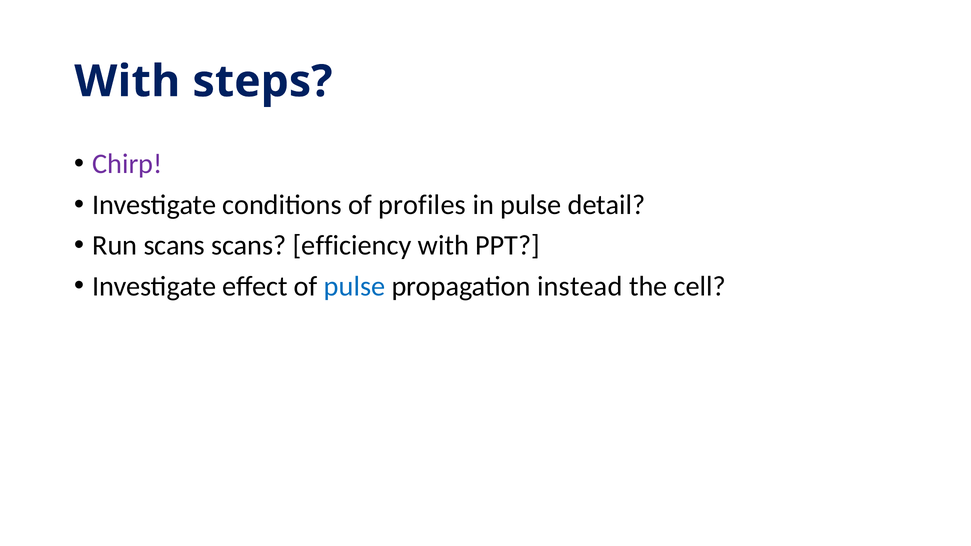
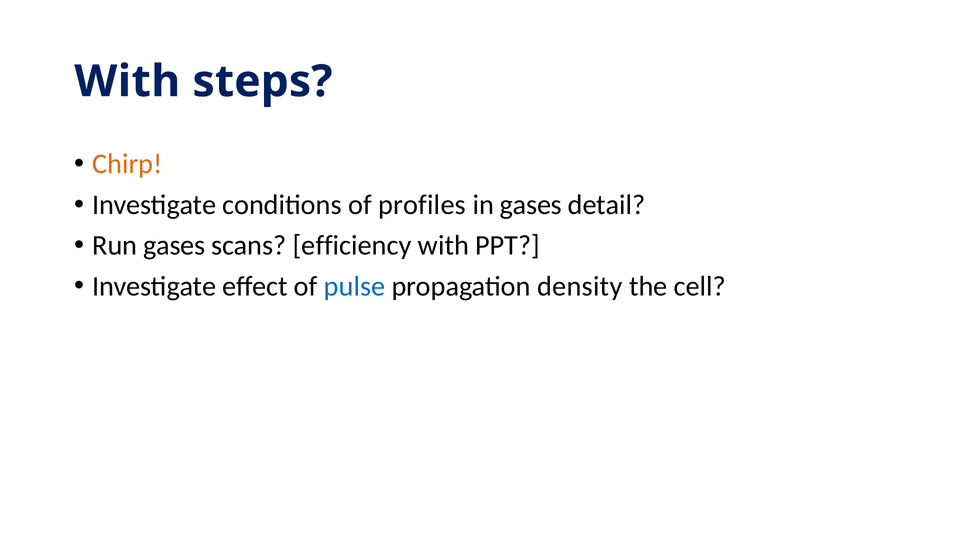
Chirp colour: purple -> orange (127, 164)
in pulse: pulse -> gases (531, 205)
Run scans: scans -> gases (174, 246)
instead: instead -> density (580, 286)
